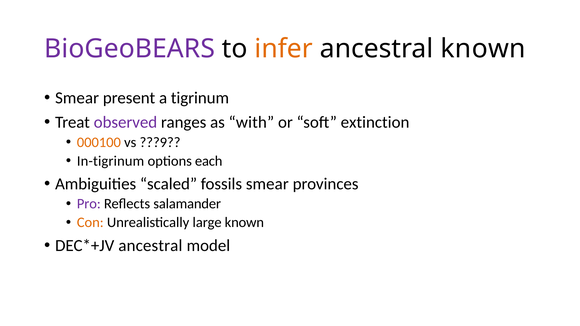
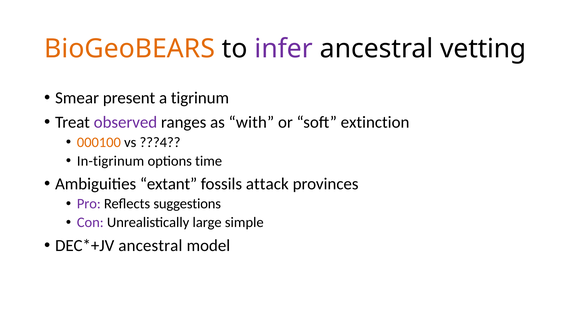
BioGeoBEARS colour: purple -> orange (130, 49)
infer colour: orange -> purple (284, 49)
ancestral known: known -> vetting (483, 49)
???9: ???9 -> ???4 (160, 142)
each: each -> time (209, 161)
scaled: scaled -> extant (169, 184)
fossils smear: smear -> attack (267, 184)
salamander: salamander -> suggestions (187, 204)
Con colour: orange -> purple (90, 223)
large known: known -> simple (244, 223)
